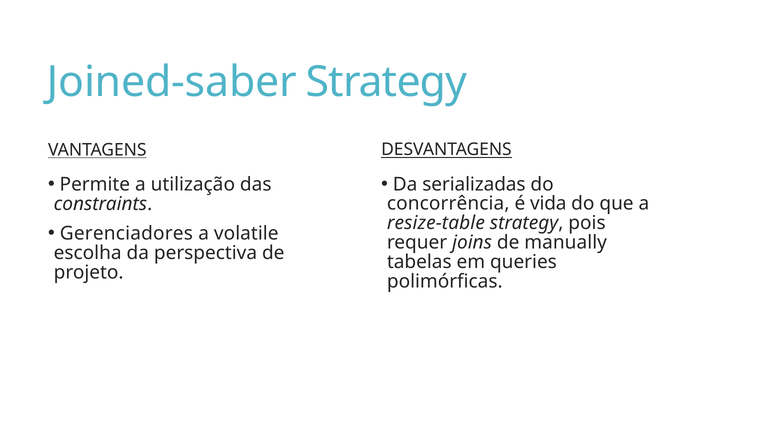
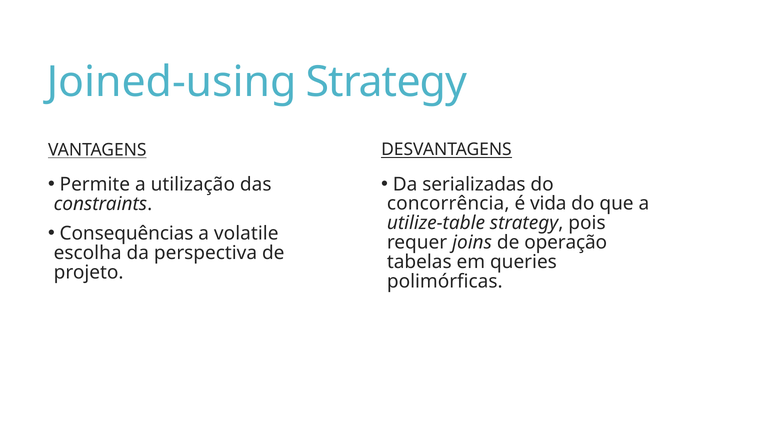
Joined-saber: Joined-saber -> Joined-using (172, 82)
resize-table: resize-table -> utilize-table (436, 223)
Gerenciadores: Gerenciadores -> Consequências (127, 233)
manually: manually -> operação (566, 242)
